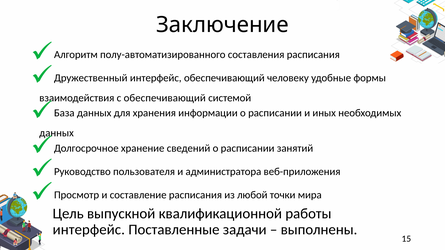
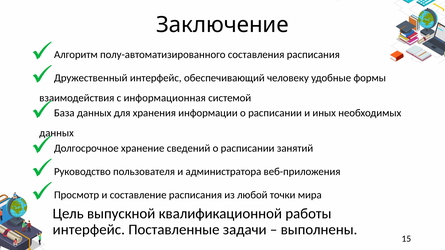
с обеспечивающий: обеспечивающий -> информационная (165, 98)
